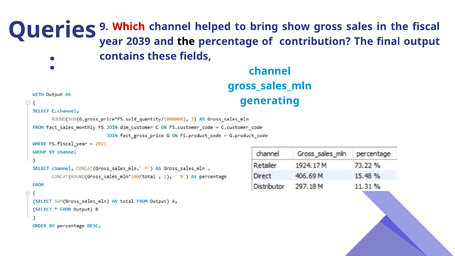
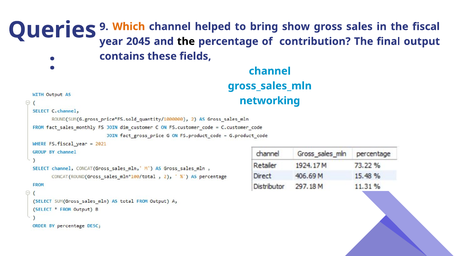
Which colour: red -> orange (129, 27)
2039: 2039 -> 2045 (138, 41)
generating: generating -> networking (270, 101)
